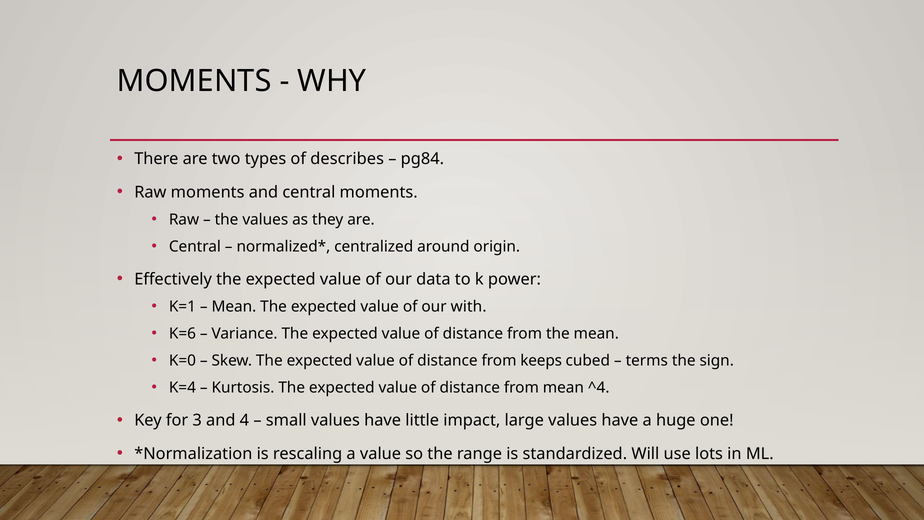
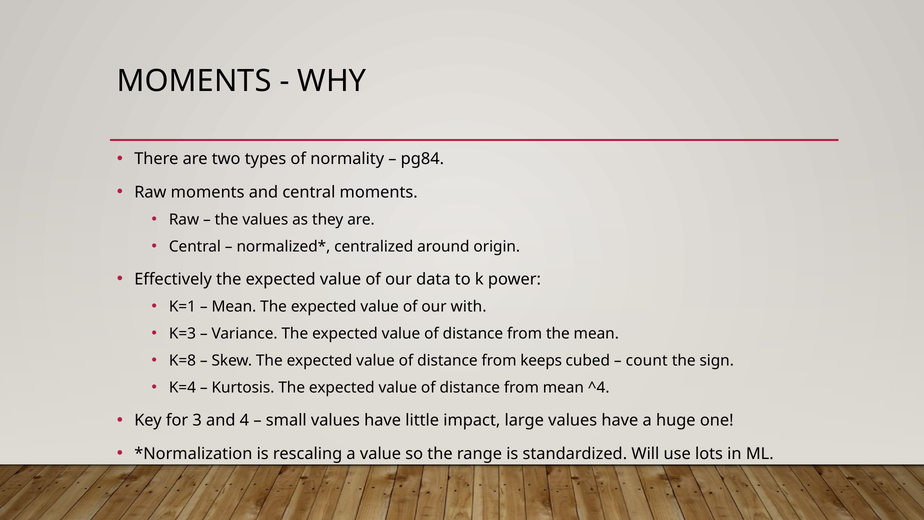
describes: describes -> normality (347, 159)
K=6: K=6 -> K=3 (182, 334)
K=0: K=0 -> K=8 (182, 361)
terms: terms -> count (647, 361)
